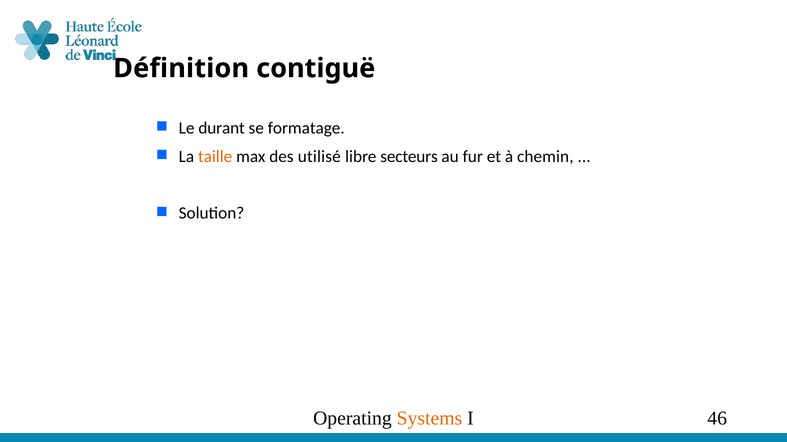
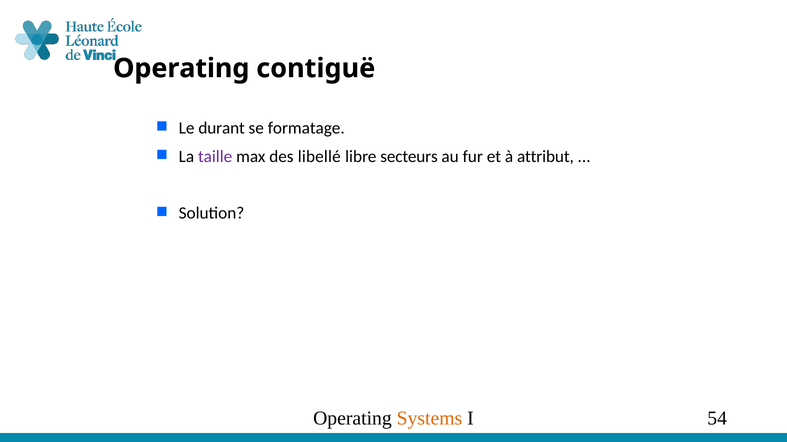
Définition: Définition -> Operating (181, 68)
taille colour: orange -> purple (215, 157)
utilisé: utilisé -> libellé (319, 157)
chemin: chemin -> attribut (545, 157)
46: 46 -> 54 (717, 419)
